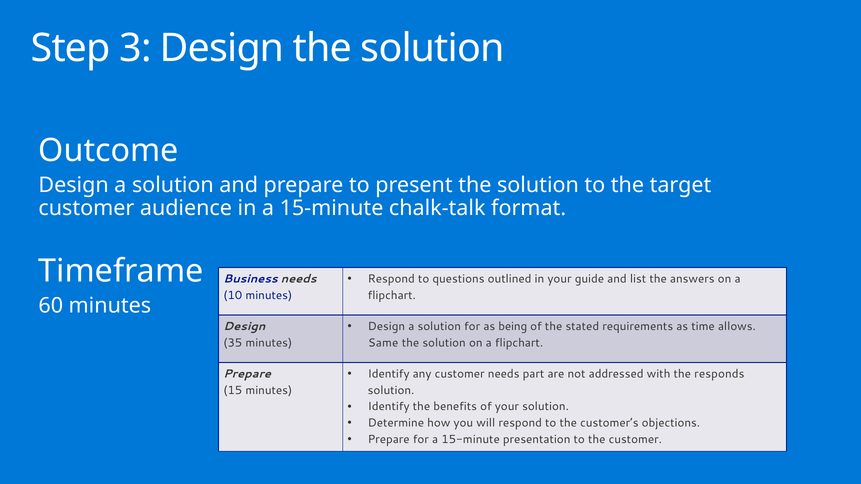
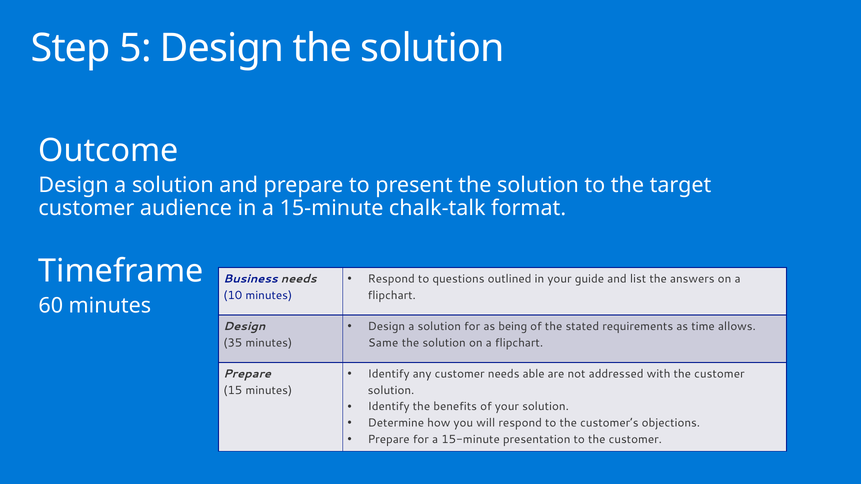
3: 3 -> 5 (136, 48)
part: part -> able (534, 374)
with the responds: responds -> customer (719, 374)
